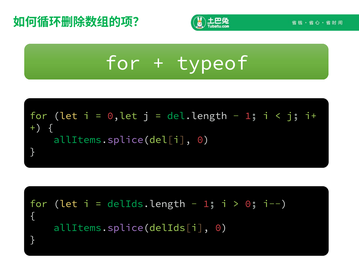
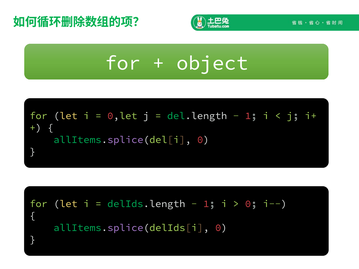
typeof: typeof -> object (212, 63)
